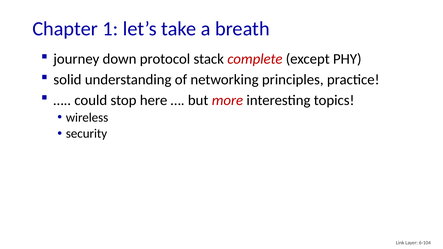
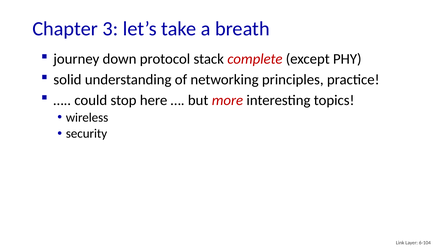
1: 1 -> 3 (110, 29)
